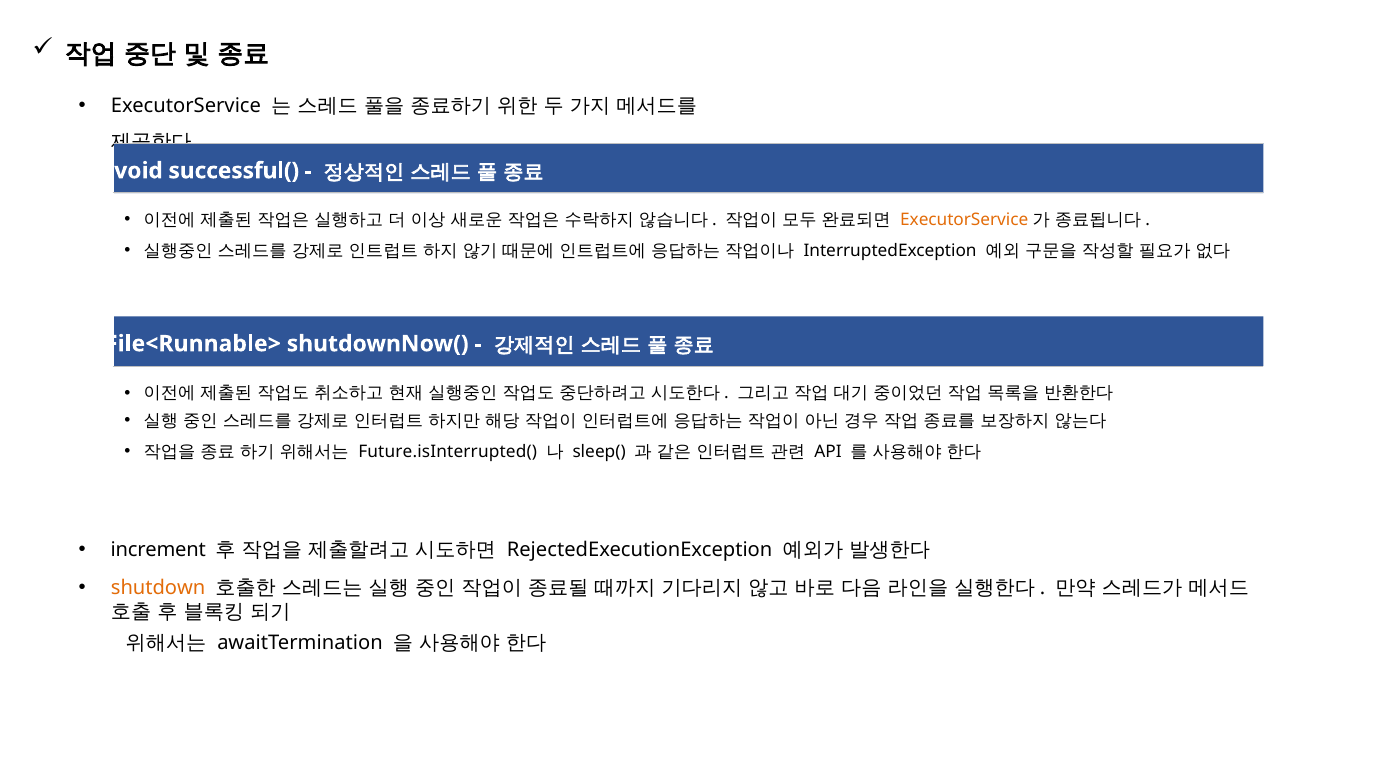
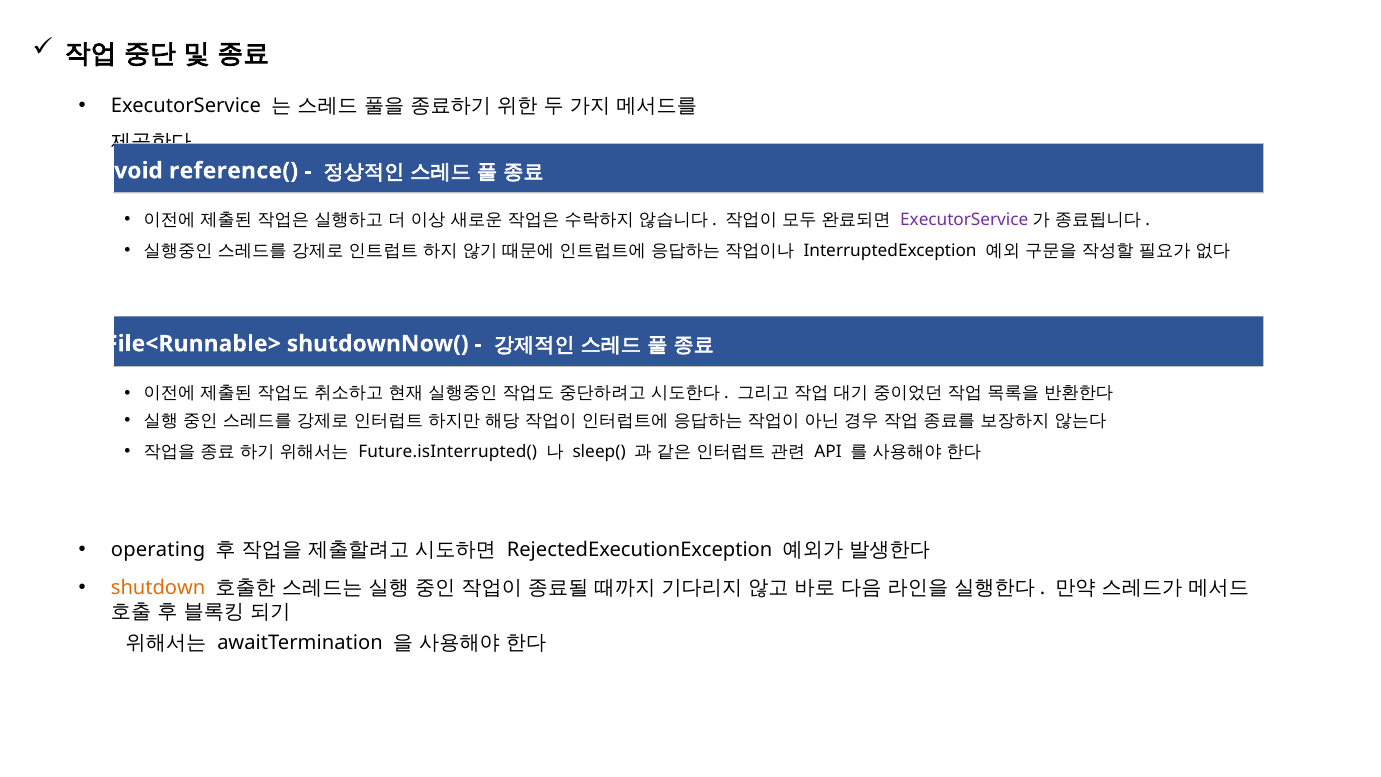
successful(: successful( -> reference( (234, 171)
ExecutorService colour: orange -> purple (964, 220)
increment: increment -> operating (158, 550)
